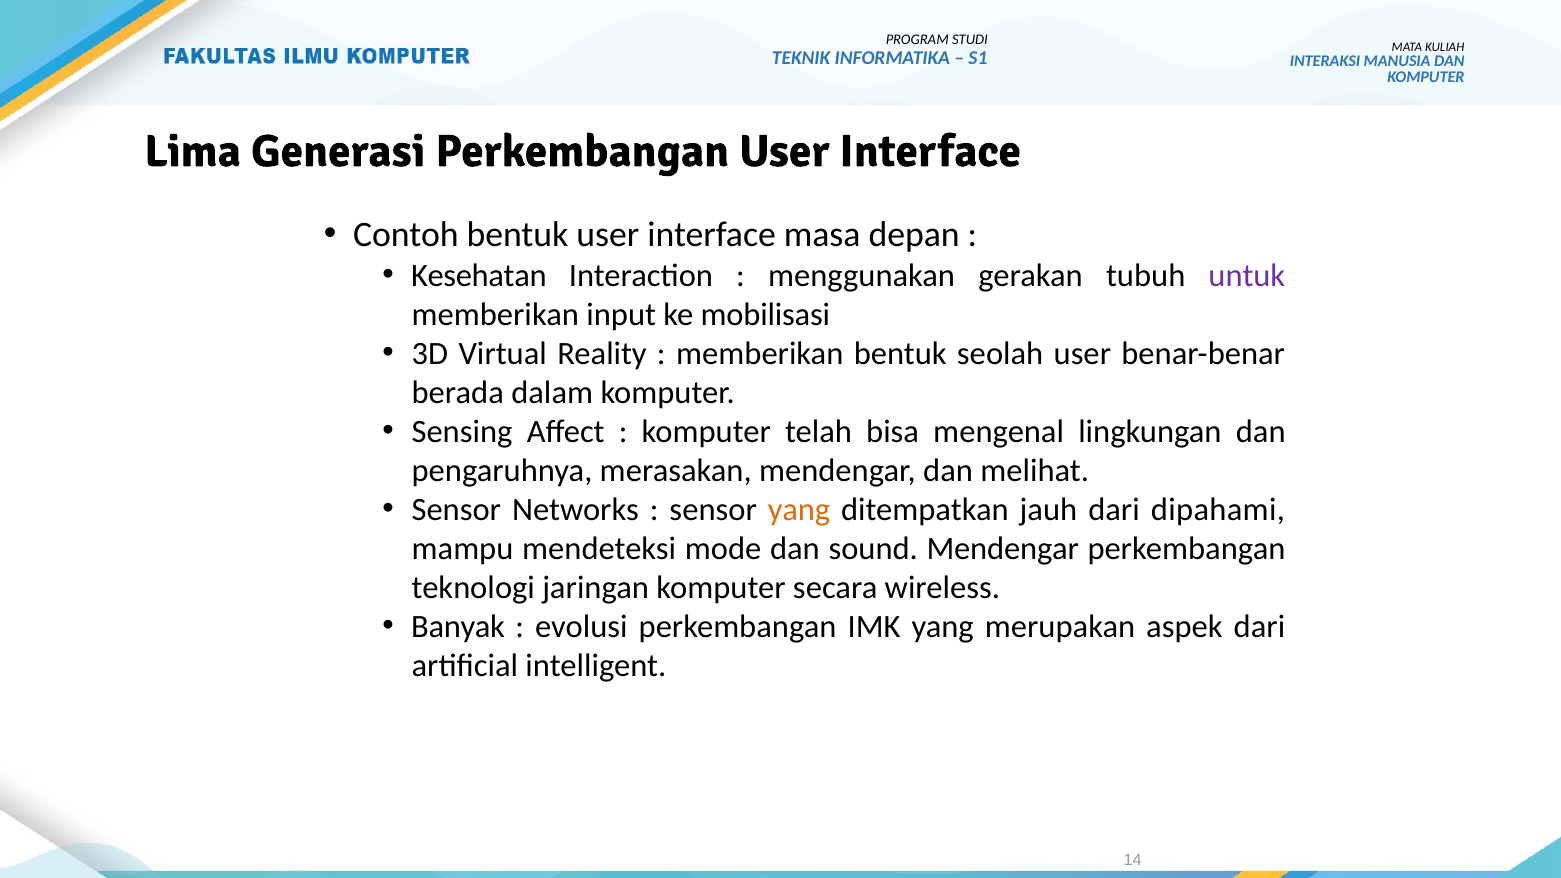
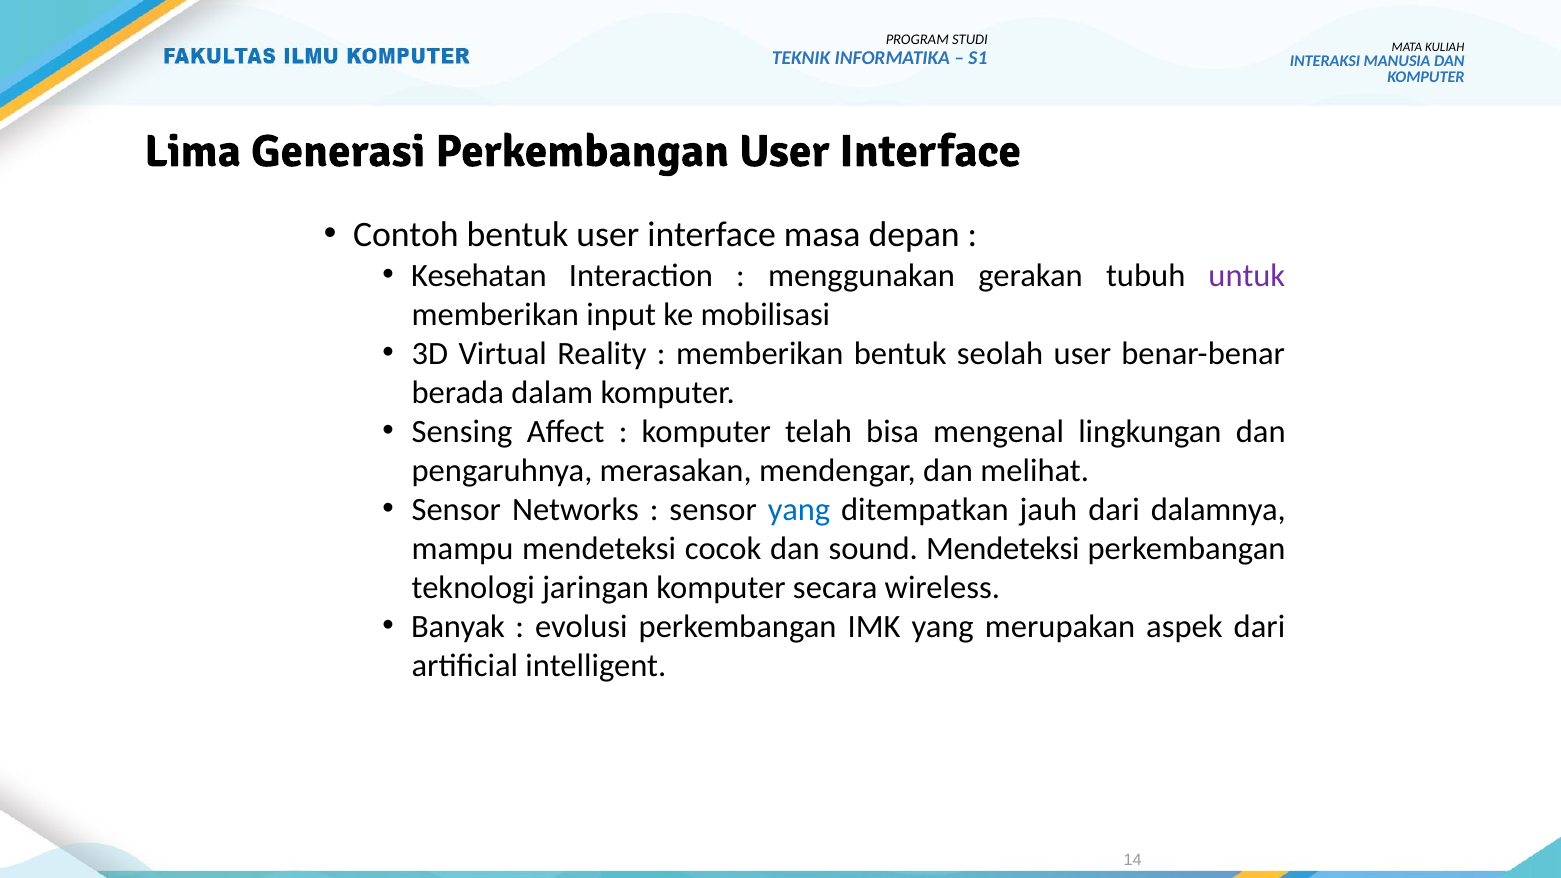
yang colour: orange -> blue (799, 510)
dipahami: dipahami -> dalamnya (1218, 510)
mode: mode -> cocok (723, 549)
sound Mendengar: Mendengar -> Mendeteksi (1003, 549)
